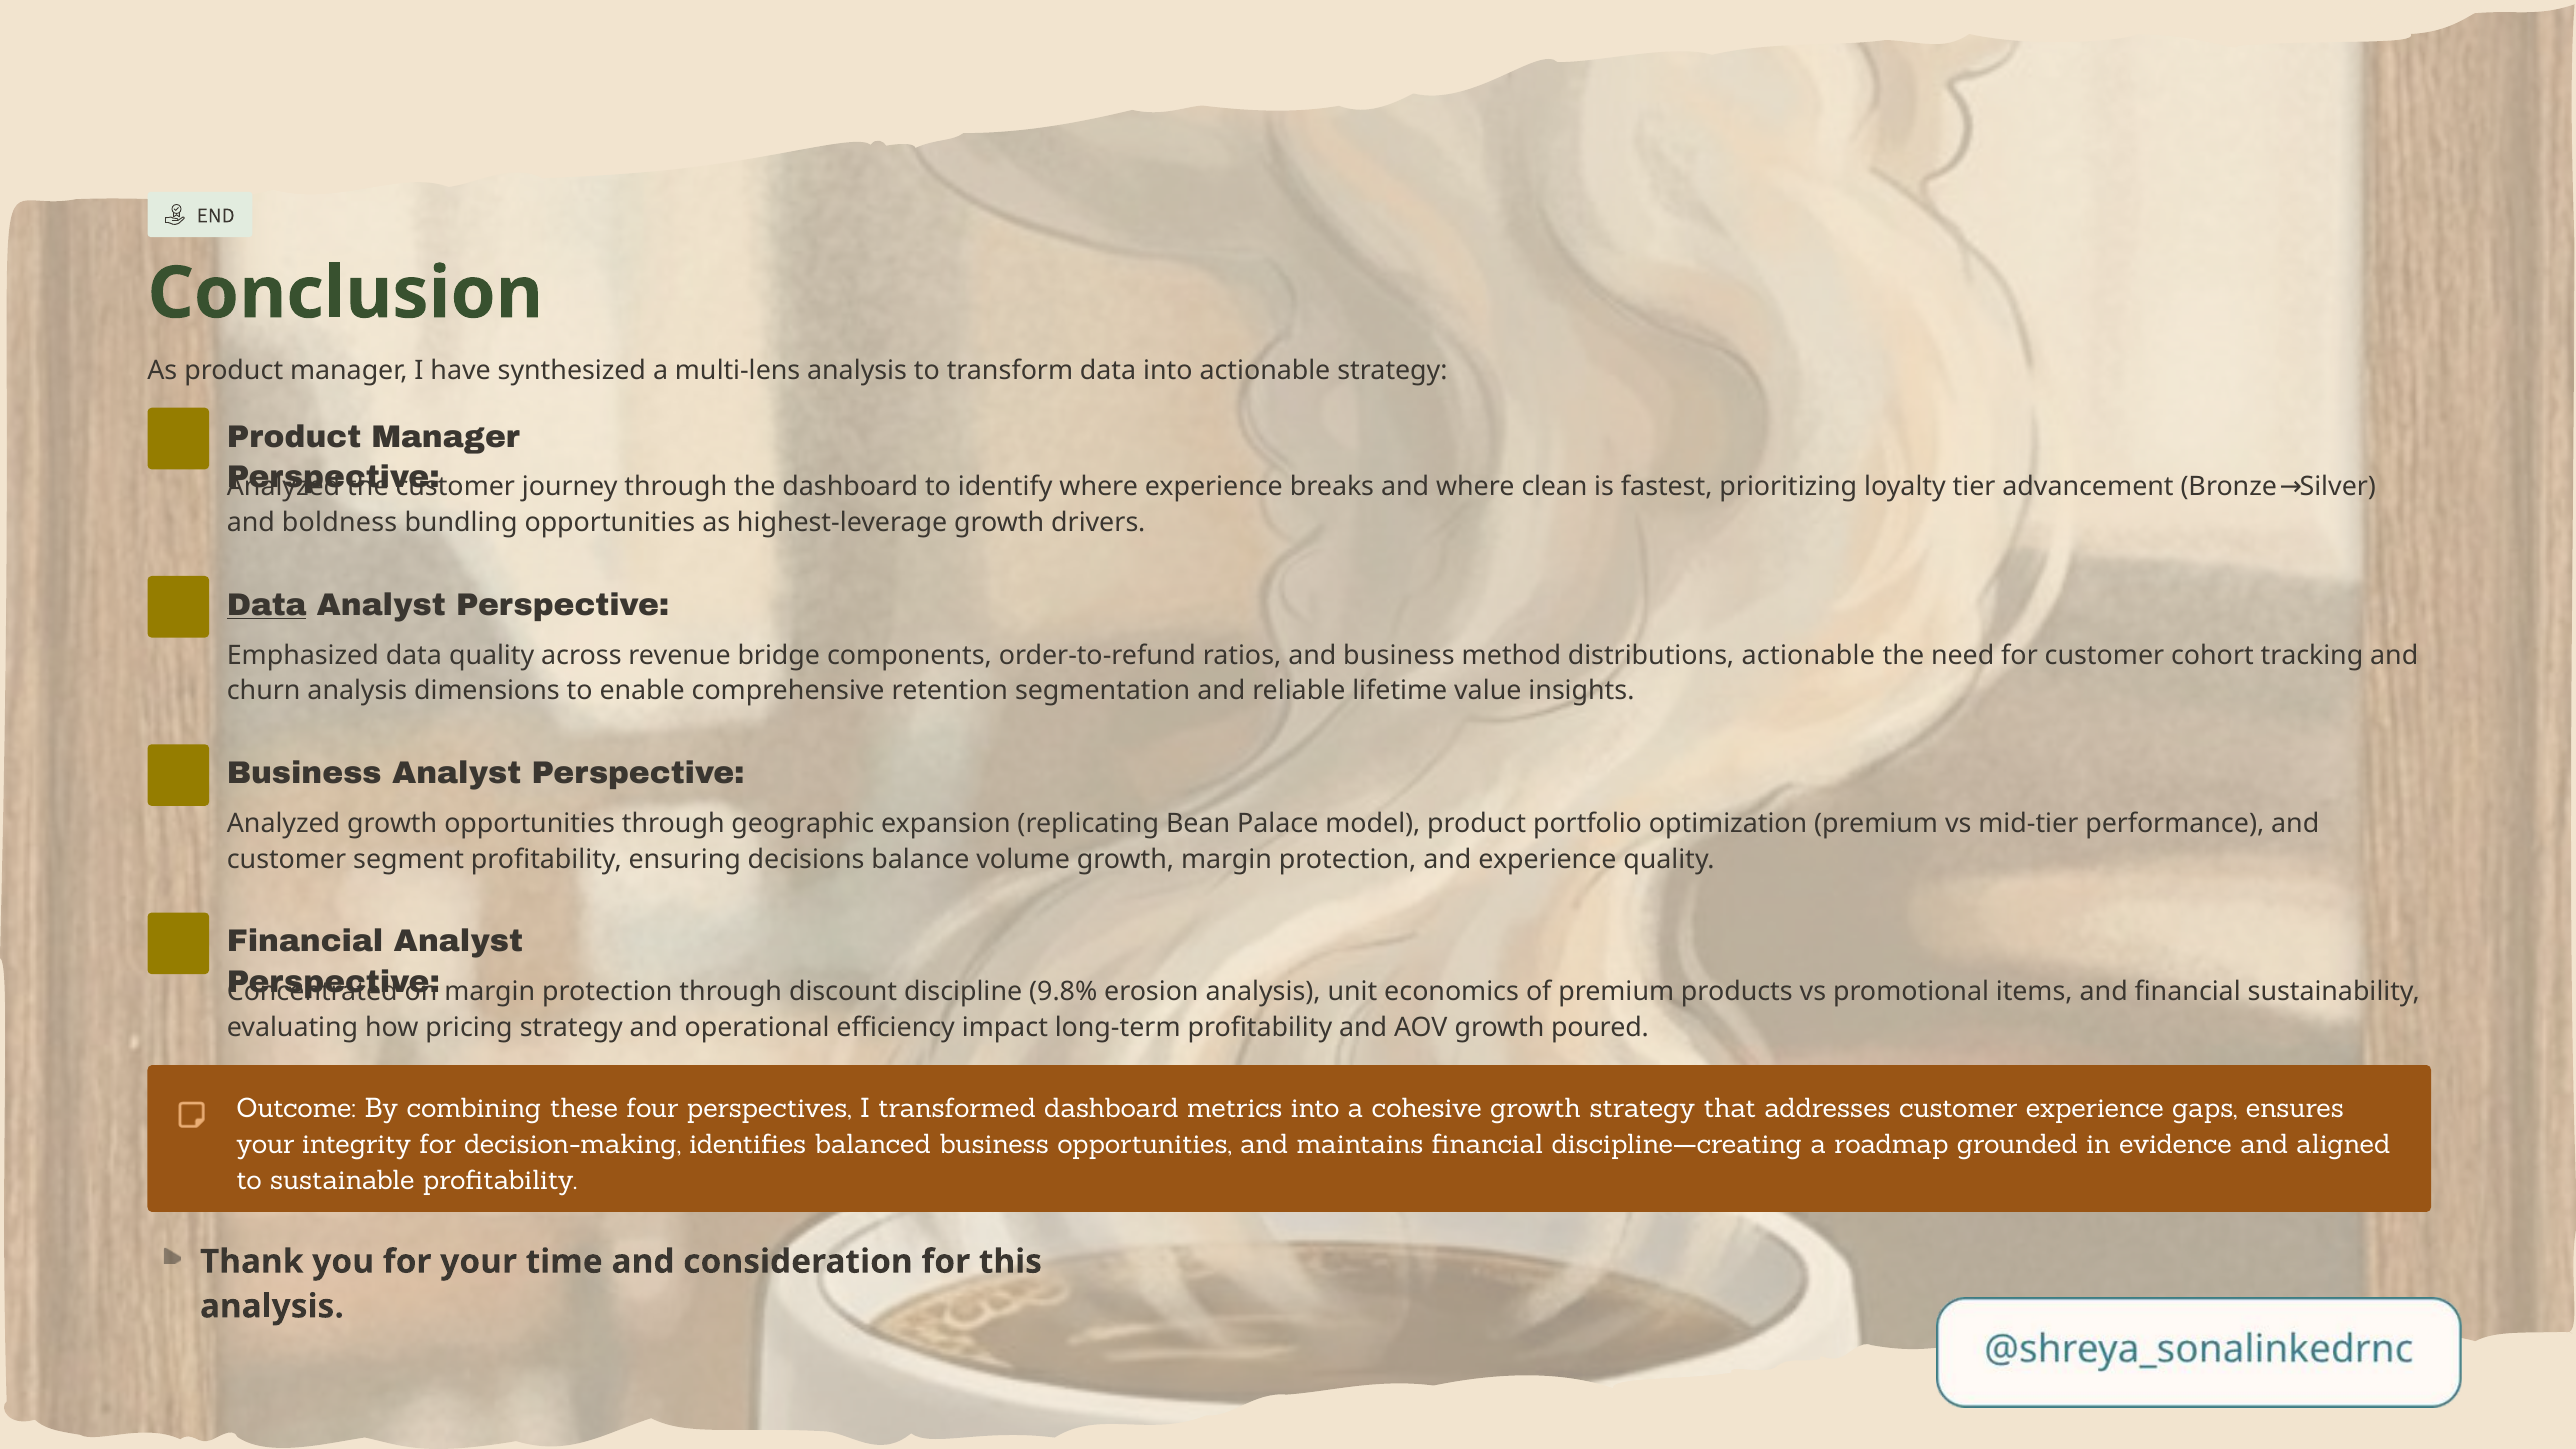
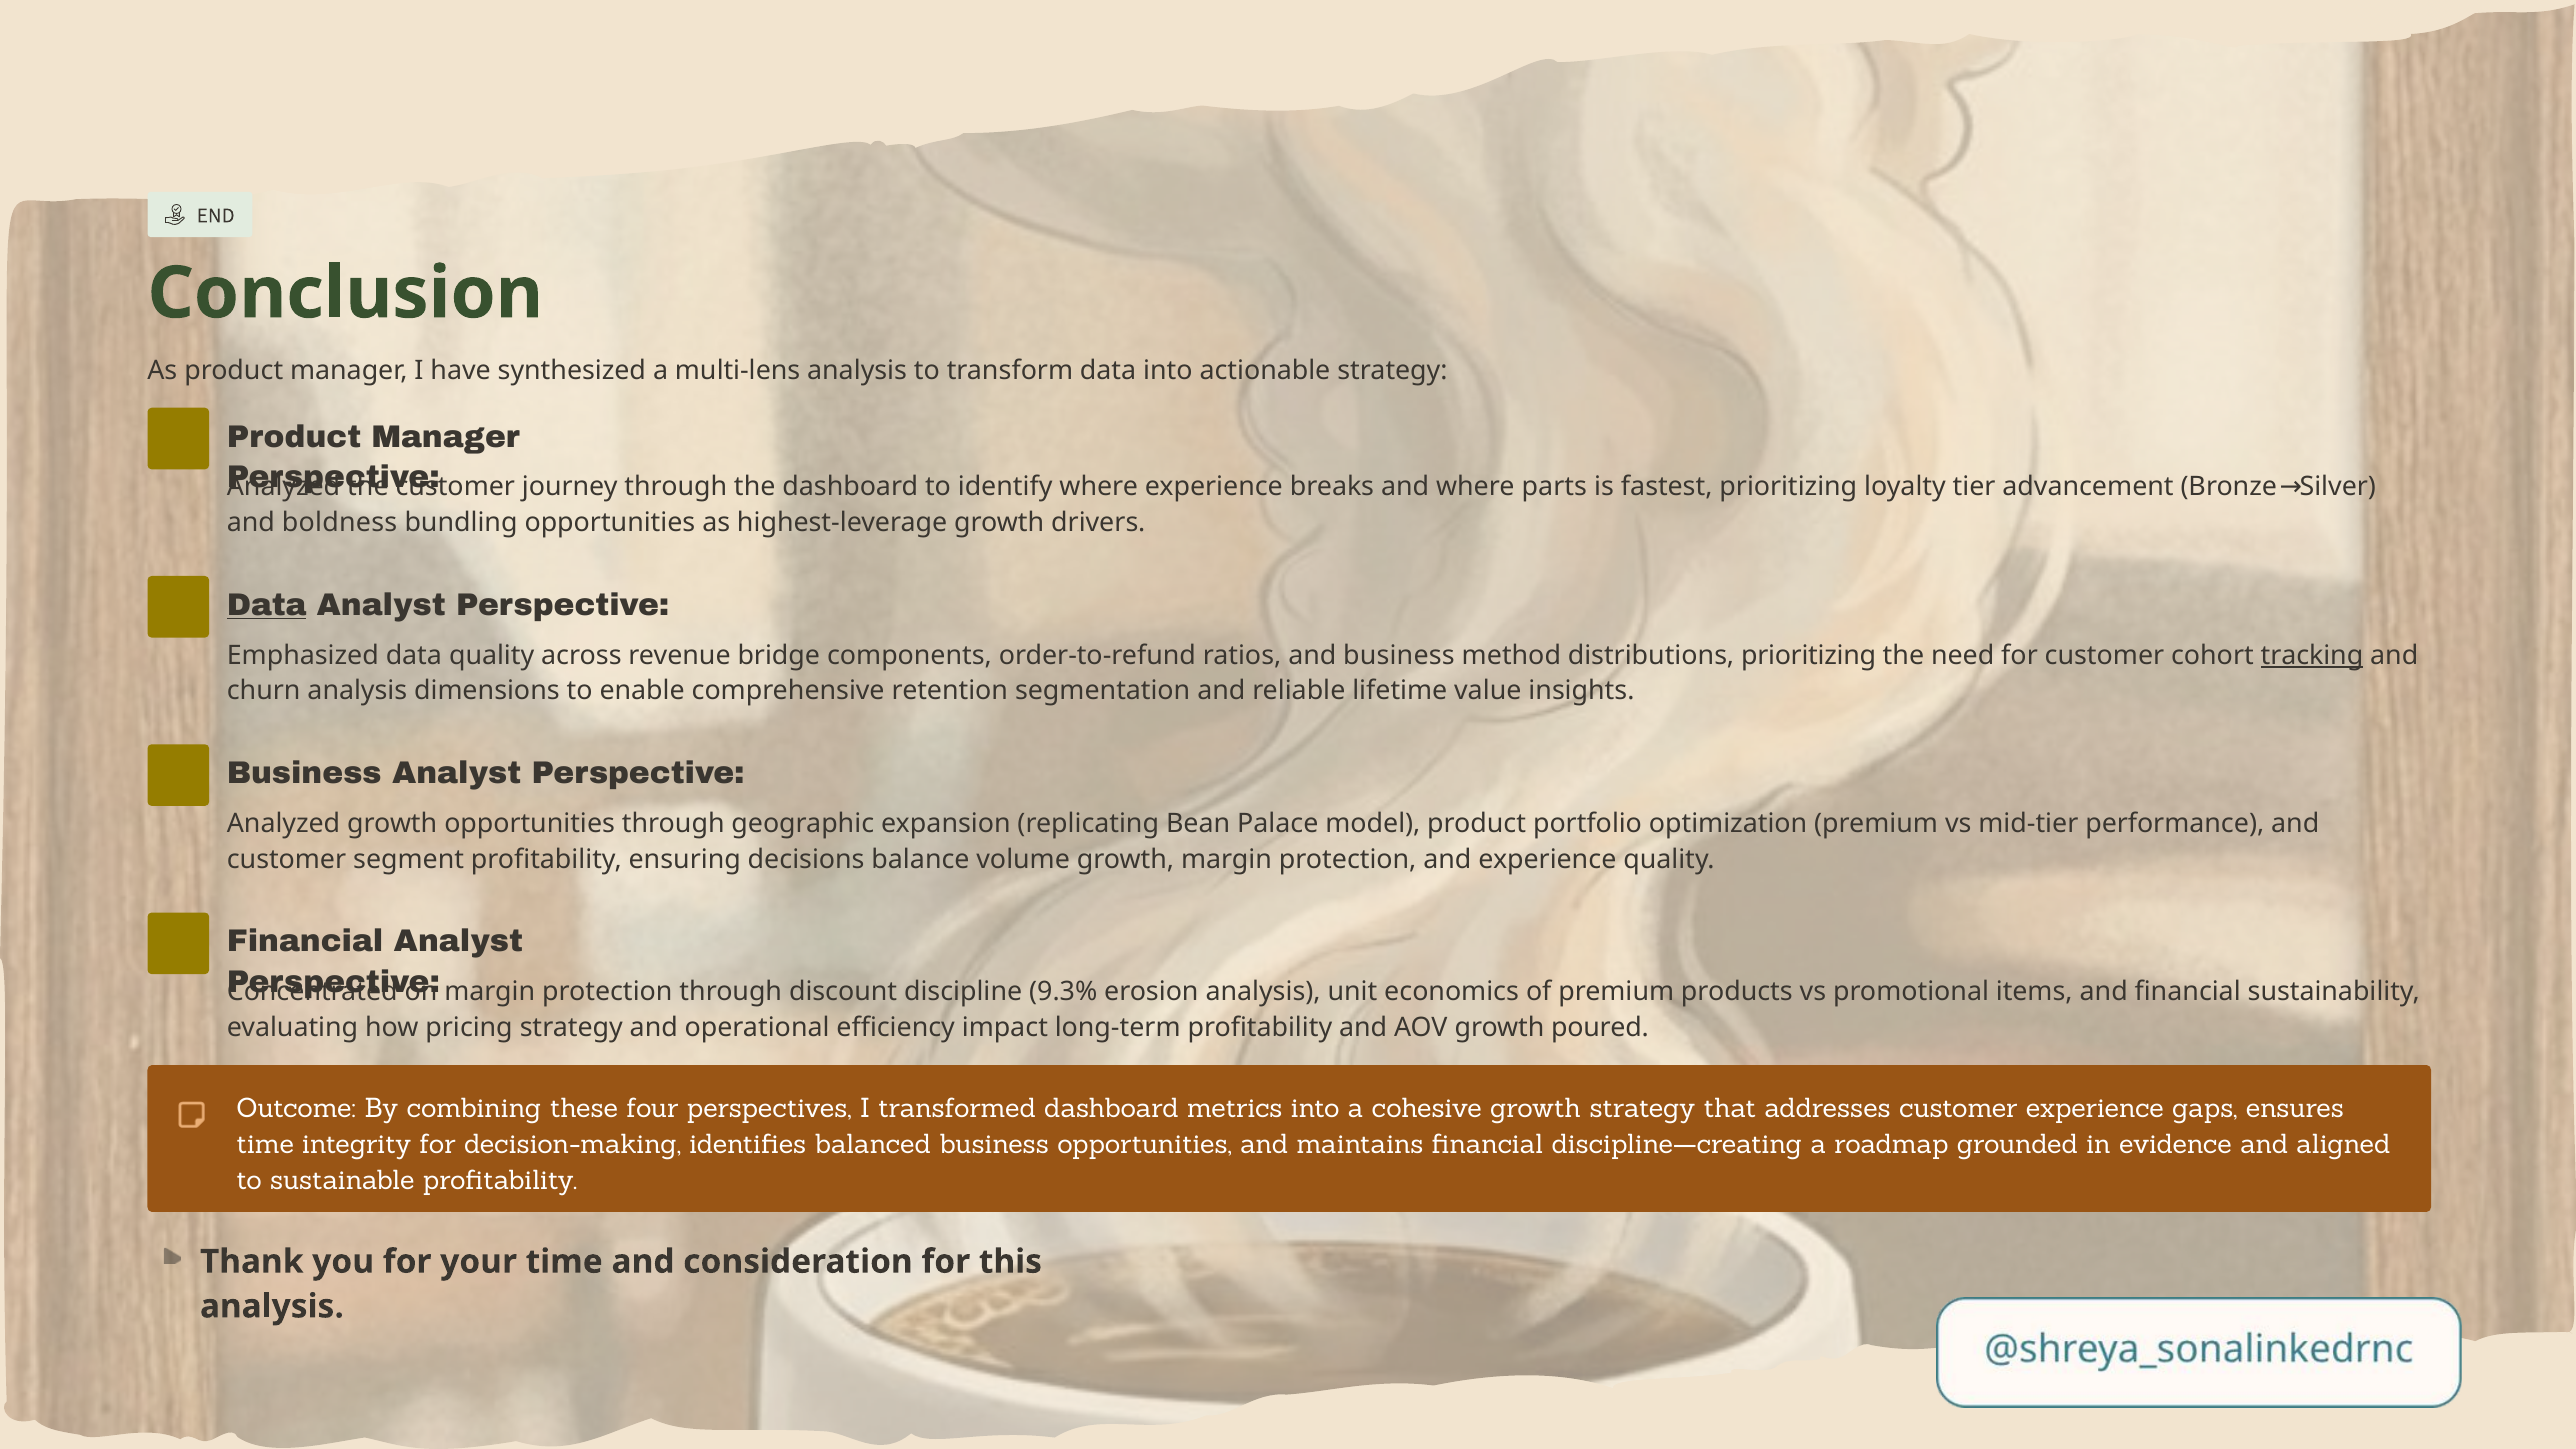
clean: clean -> parts (1554, 487)
distributions actionable: actionable -> prioritizing (1809, 655)
tracking underline: none -> present (2312, 655)
9.8%: 9.8% -> 9.3% (1063, 992)
your: your -> time (265, 1145)
